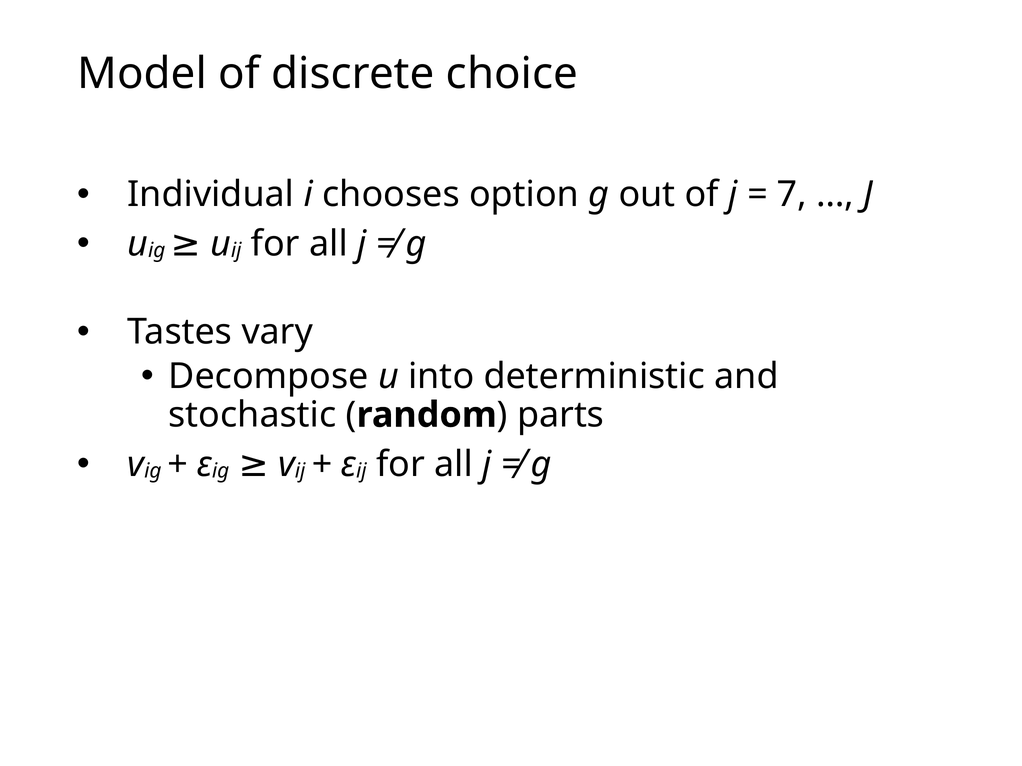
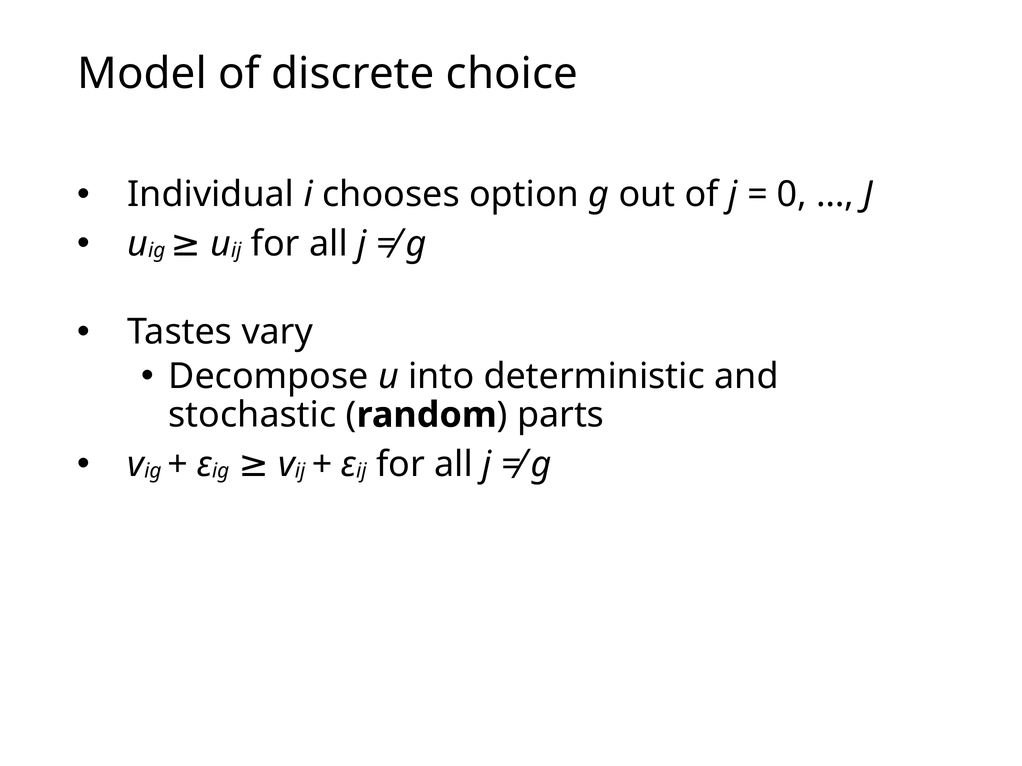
7: 7 -> 0 (792, 195)
